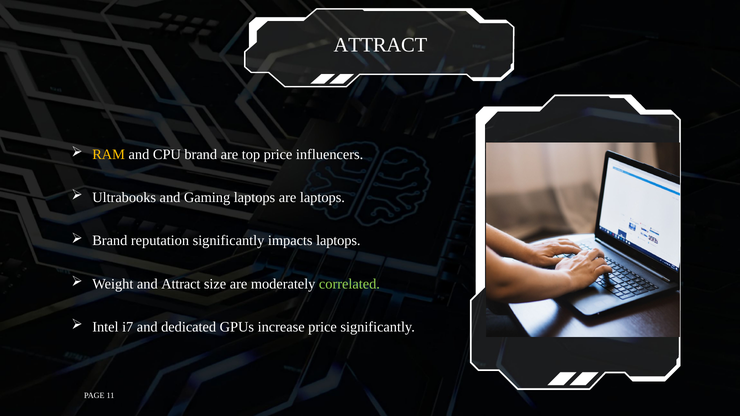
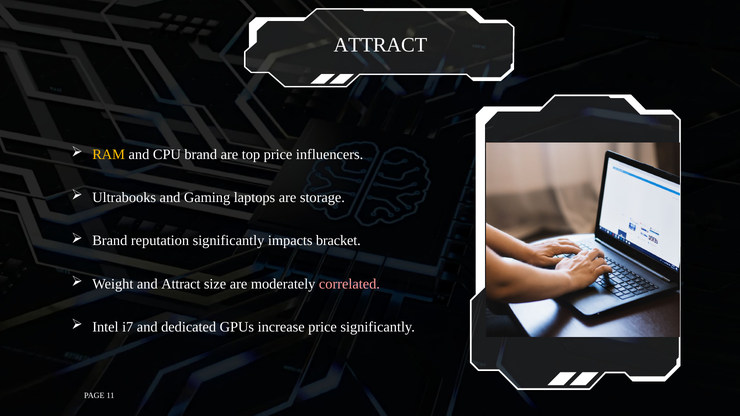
are laptops: laptops -> storage (322, 198)
impacts laptops: laptops -> bracket (338, 241)
correlated colour: light green -> pink (349, 284)
